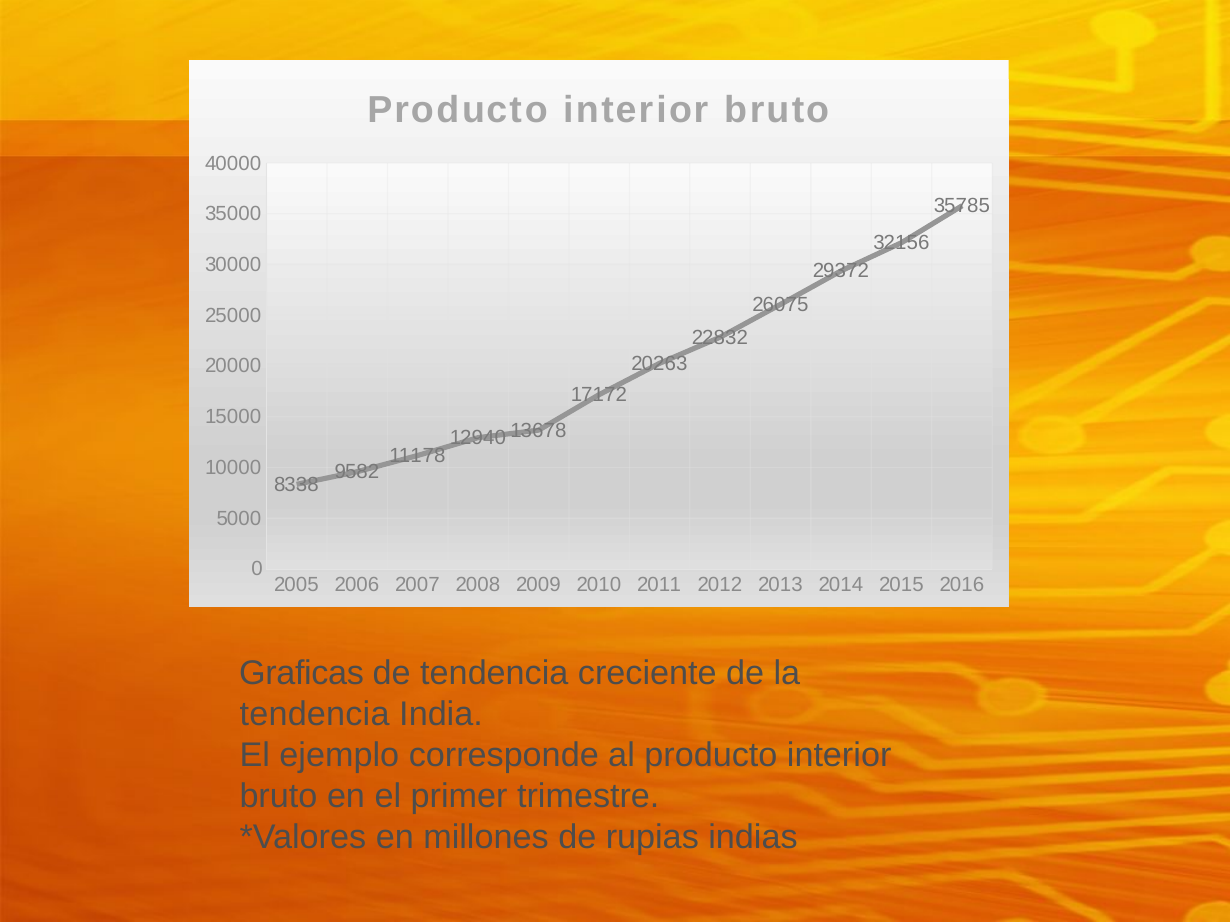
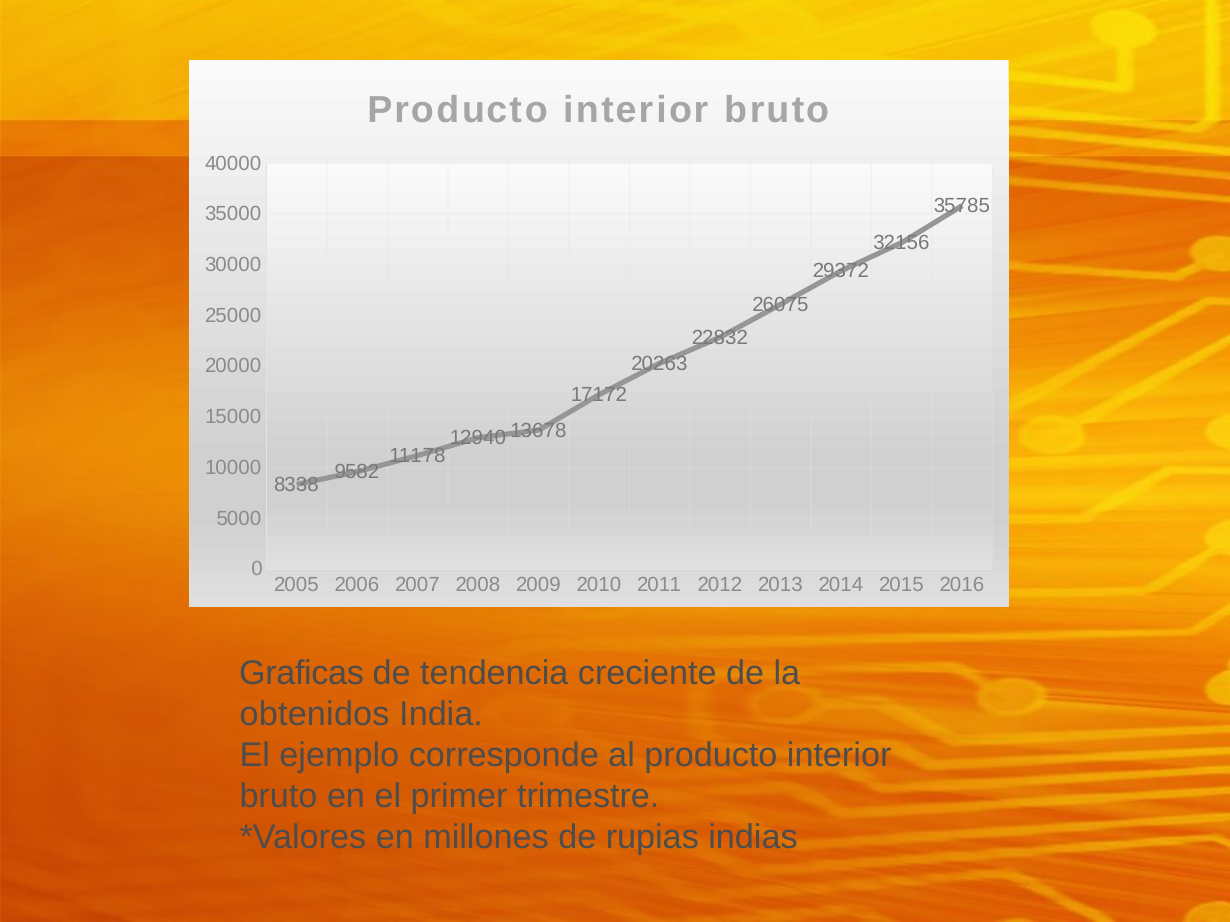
tendencia: tendencia -> obtenidos (315, 714)
